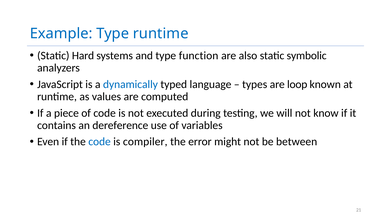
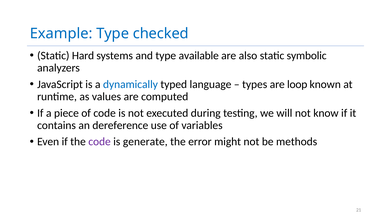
Type runtime: runtime -> checked (161, 34)
function: function -> available (199, 56)
code colour: blue -> purple (100, 142)
compiler: compiler -> generate (145, 142)
between: between -> methods (297, 142)
